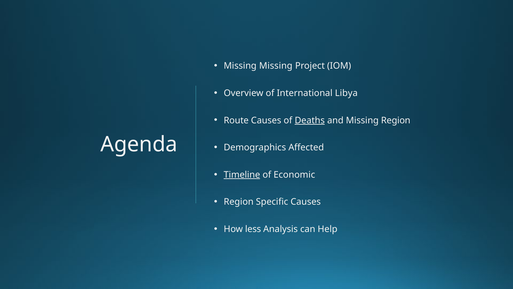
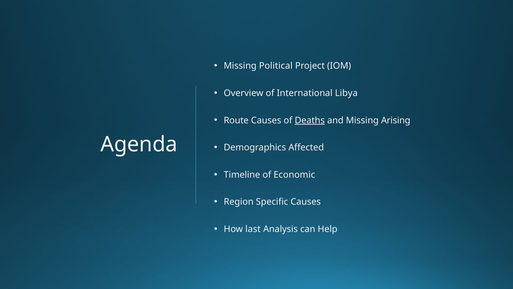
Missing Missing: Missing -> Political (276, 66)
Missing Region: Region -> Arising (396, 120)
Timeline underline: present -> none (242, 174)
less: less -> last (253, 229)
